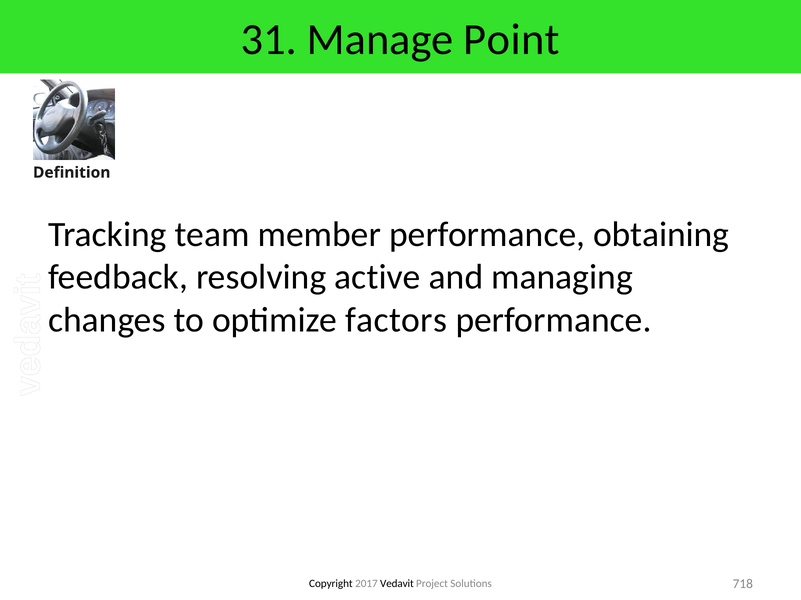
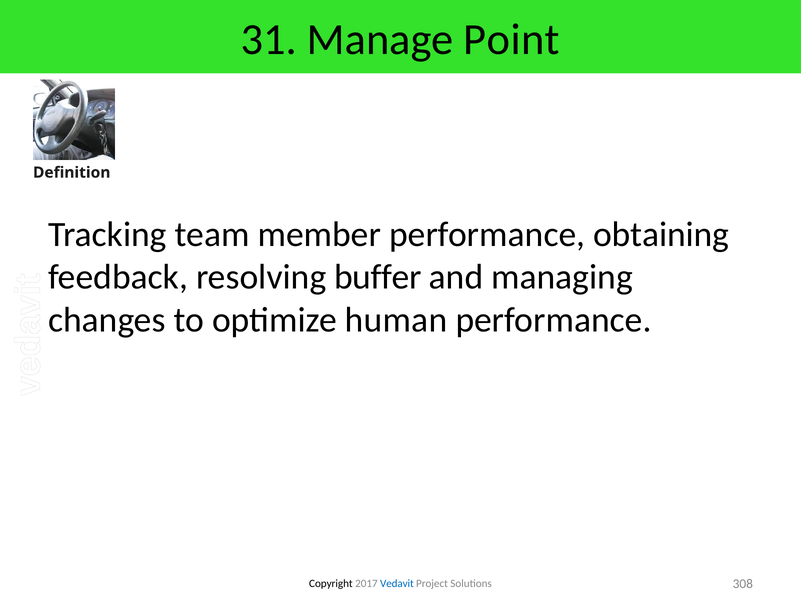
active: active -> buffer (378, 278)
factors: factors -> human (396, 320)
Vedavit colour: black -> blue (397, 584)
718: 718 -> 308 (743, 584)
